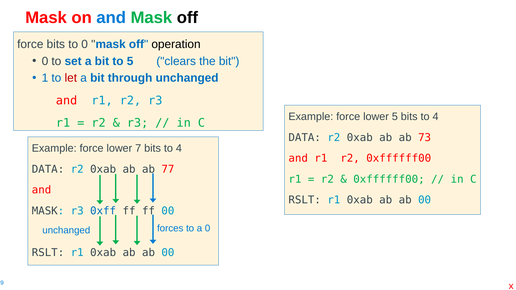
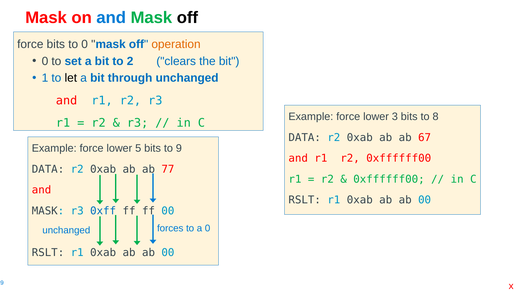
operation colour: black -> orange (176, 44)
to 5: 5 -> 2 (130, 61)
let colour: red -> black (71, 78)
lower 5: 5 -> 3 (395, 117)
4: 4 -> 8 (436, 117)
73: 73 -> 67 (425, 138)
7: 7 -> 5 (138, 149)
4: 4 -> 9 (179, 149)
